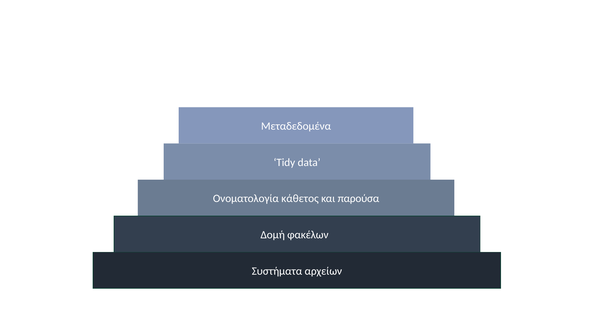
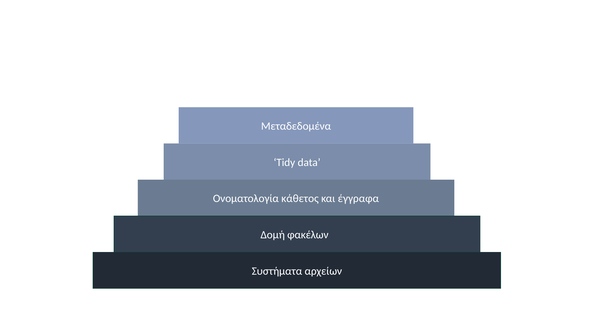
παρούσα: παρούσα -> έγγραφα (358, 199)
